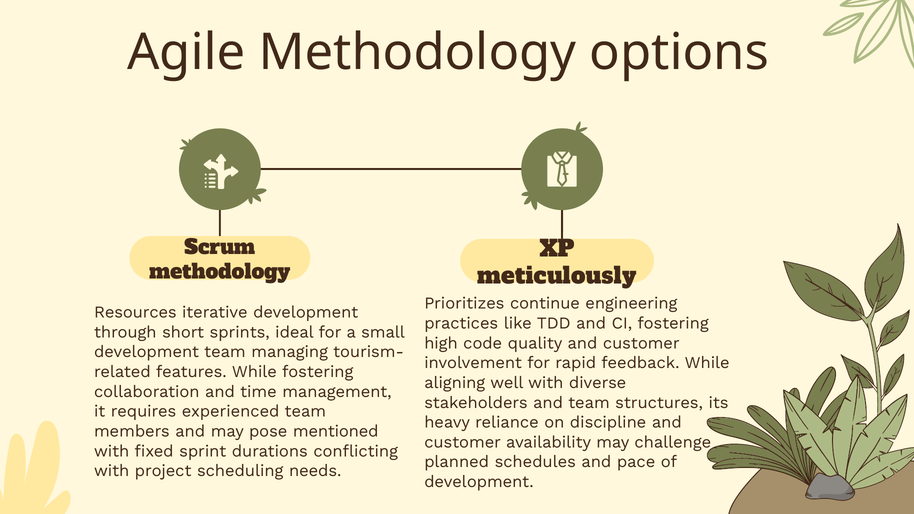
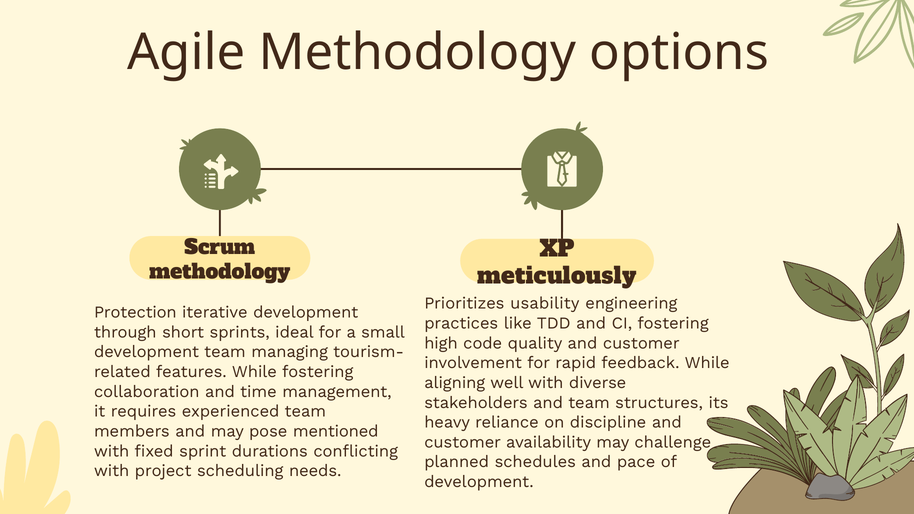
continue: continue -> usability (545, 304)
Resources: Resources -> Protection (135, 312)
